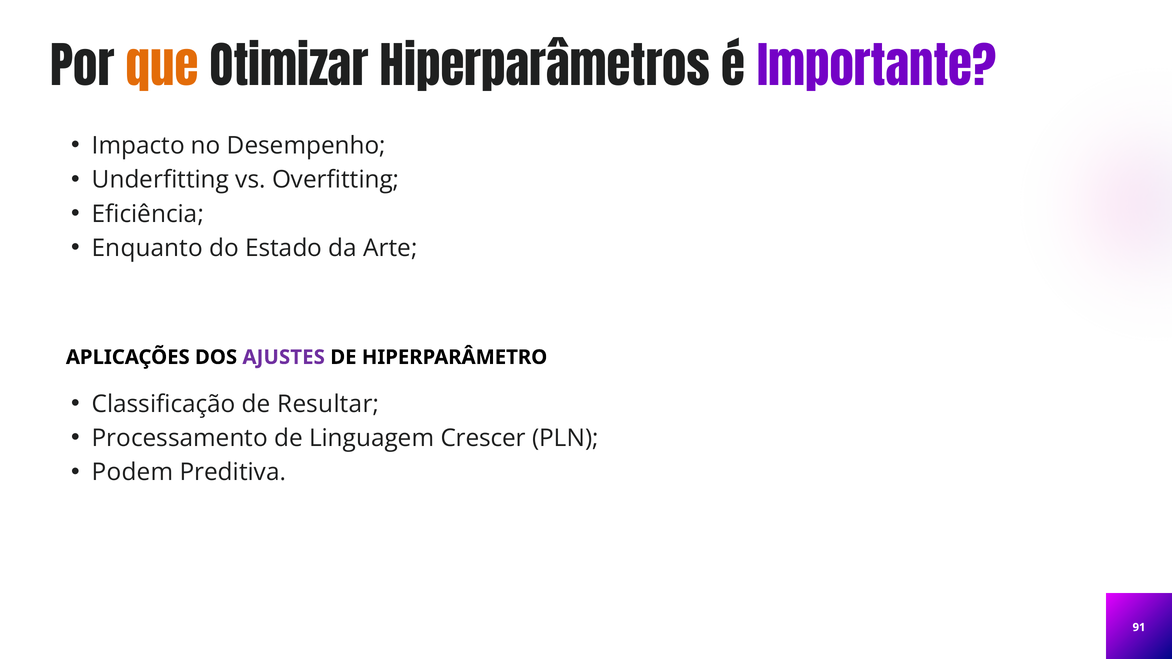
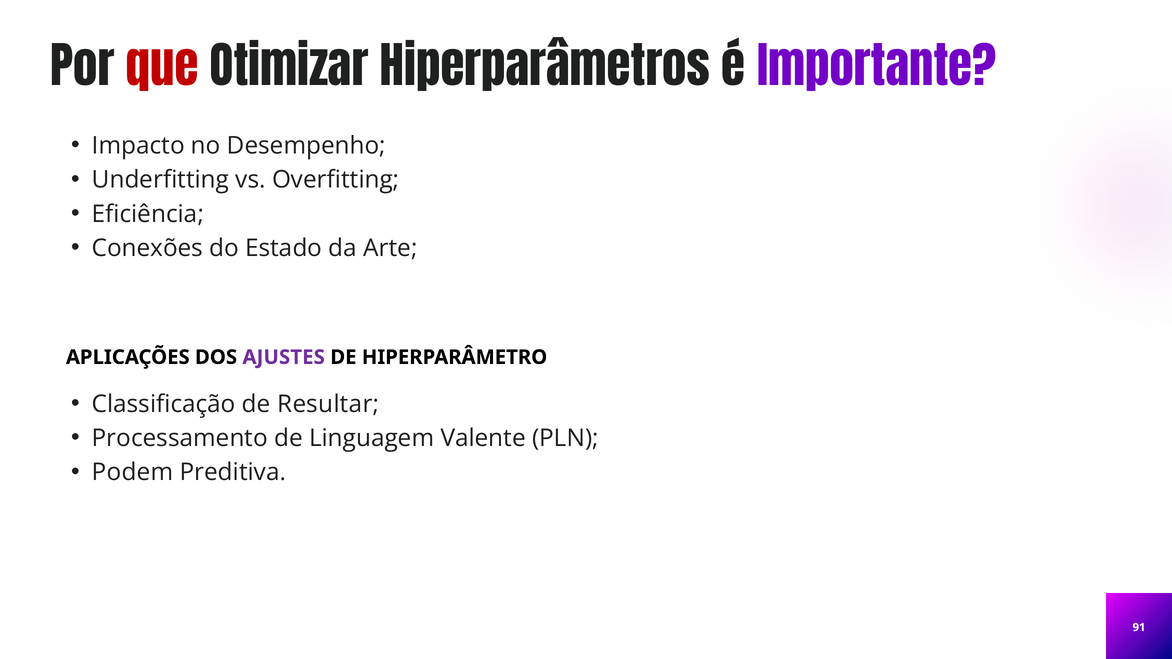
que colour: orange -> red (162, 69)
Enquanto: Enquanto -> Conexões (147, 248)
Crescer: Crescer -> Valente (483, 438)
